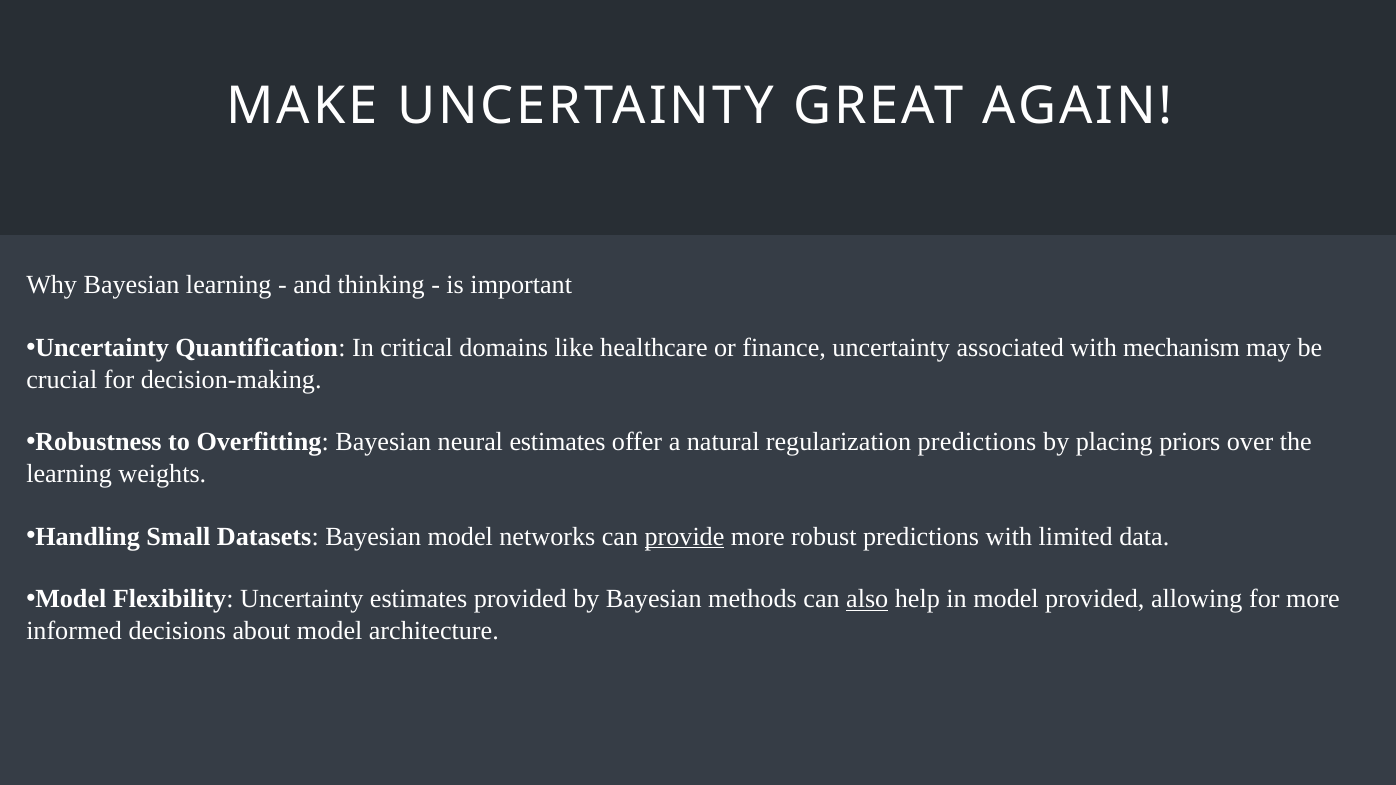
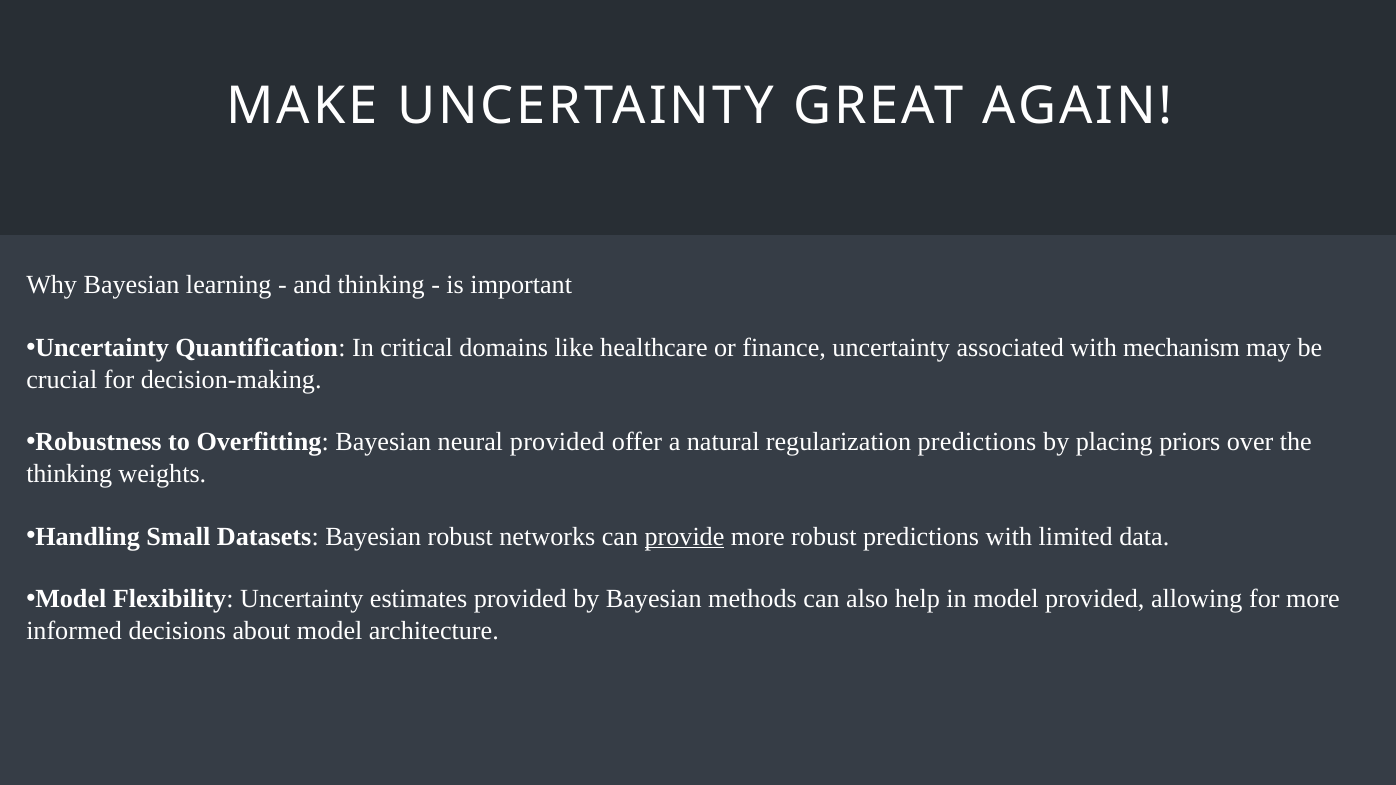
neural estimates: estimates -> provided (557, 442)
learning: learning -> thinking (69, 474)
Bayesian model: model -> robust (460, 537)
also underline: present -> none (867, 599)
